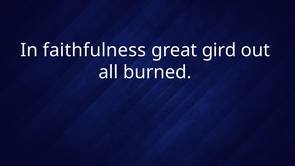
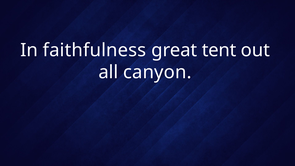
gird: gird -> tent (219, 50)
burned: burned -> canyon (157, 72)
